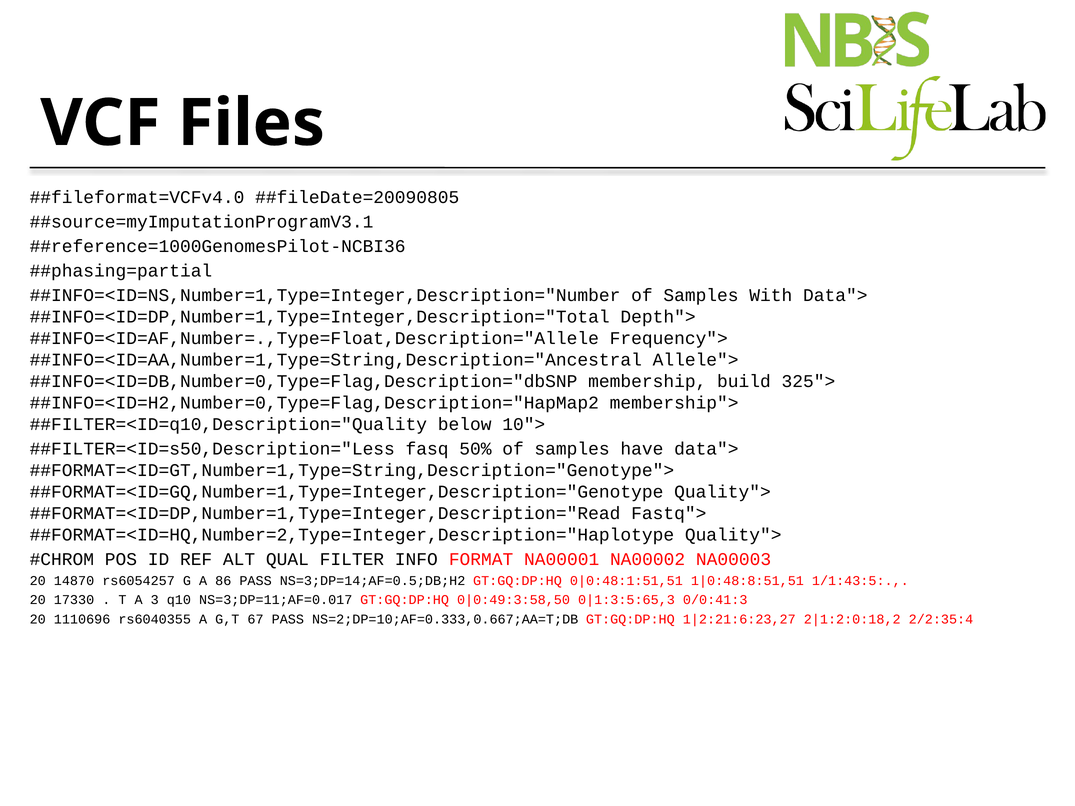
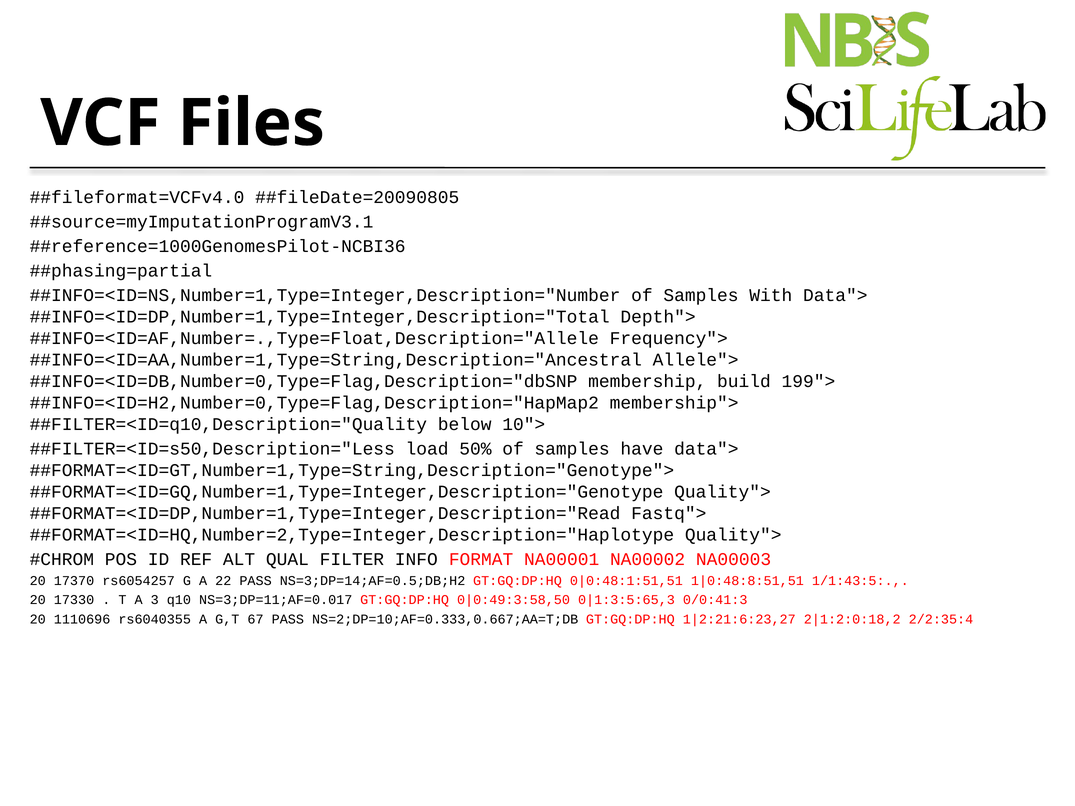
325">: 325"> -> 199"> (808, 381)
fasq: fasq -> load (427, 449)
14870: 14870 -> 17370 (74, 581)
86: 86 -> 22 (223, 581)
